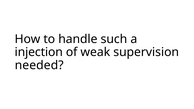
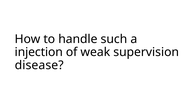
needed: needed -> disease (39, 65)
